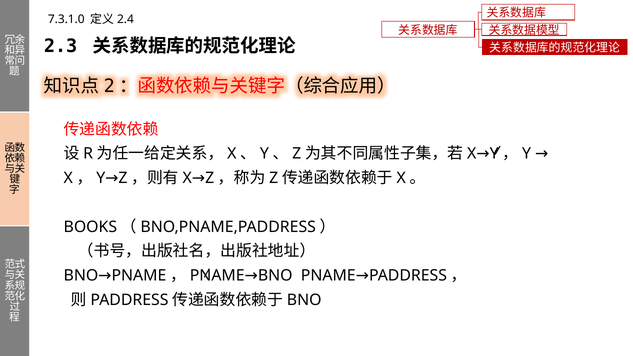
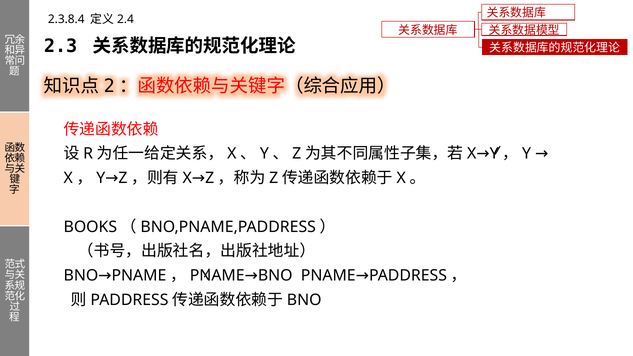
7.3.1.0: 7.3.1.0 -> 2.3.8.4 (66, 19)
